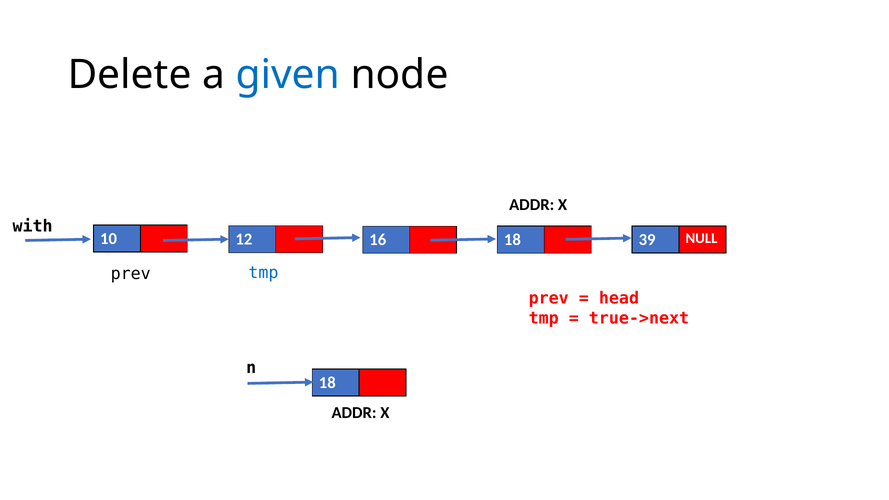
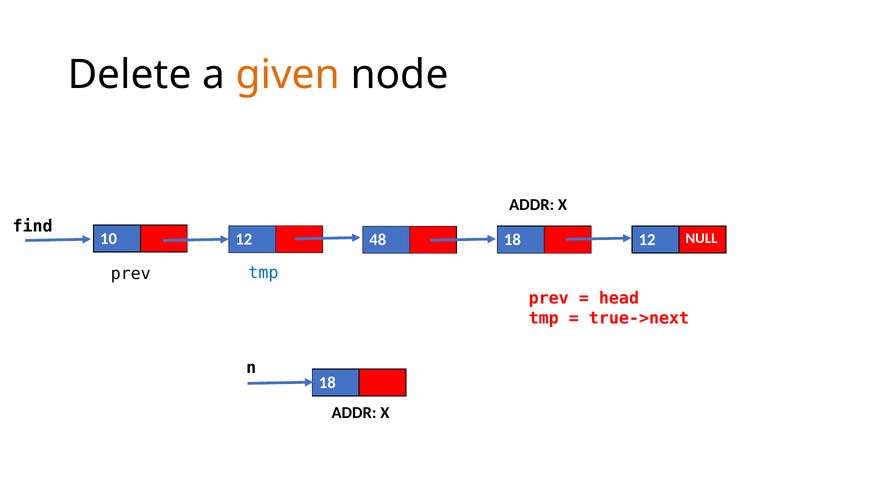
given colour: blue -> orange (288, 75)
with: with -> find (33, 226)
16: 16 -> 48 (378, 240)
18 39: 39 -> 12 (647, 240)
